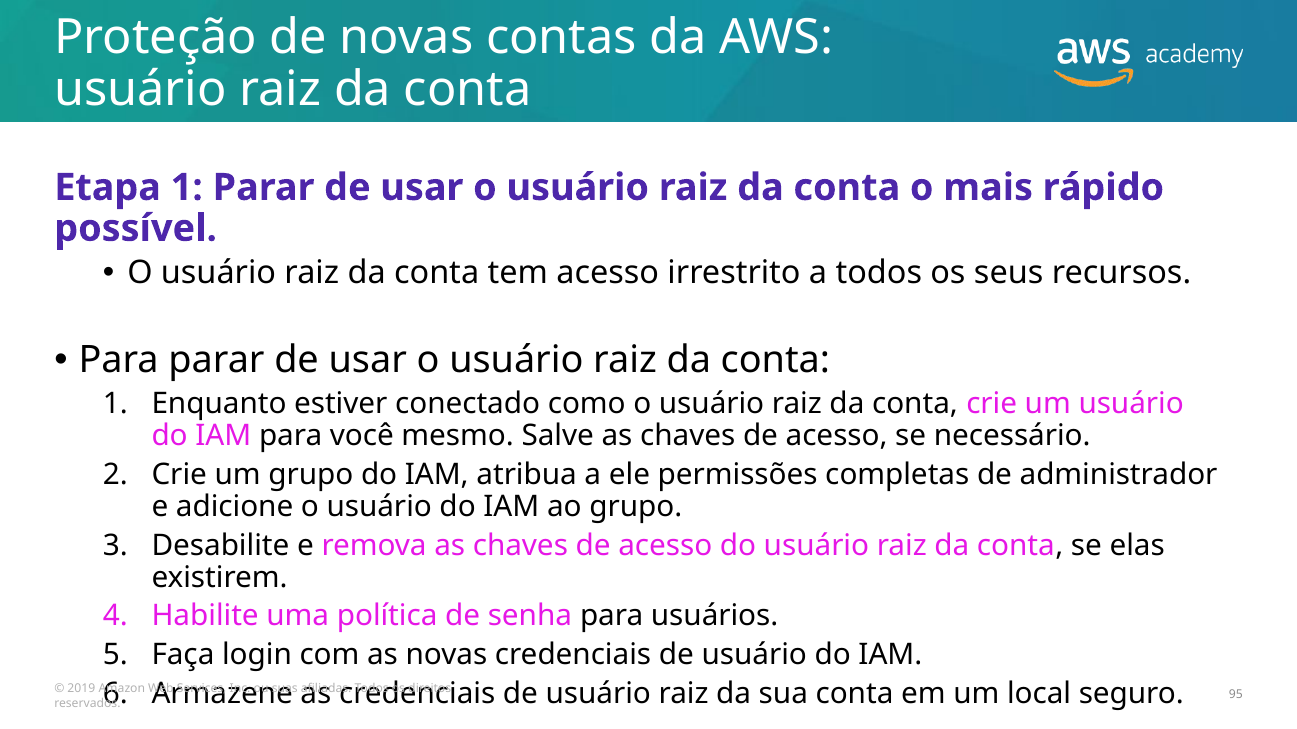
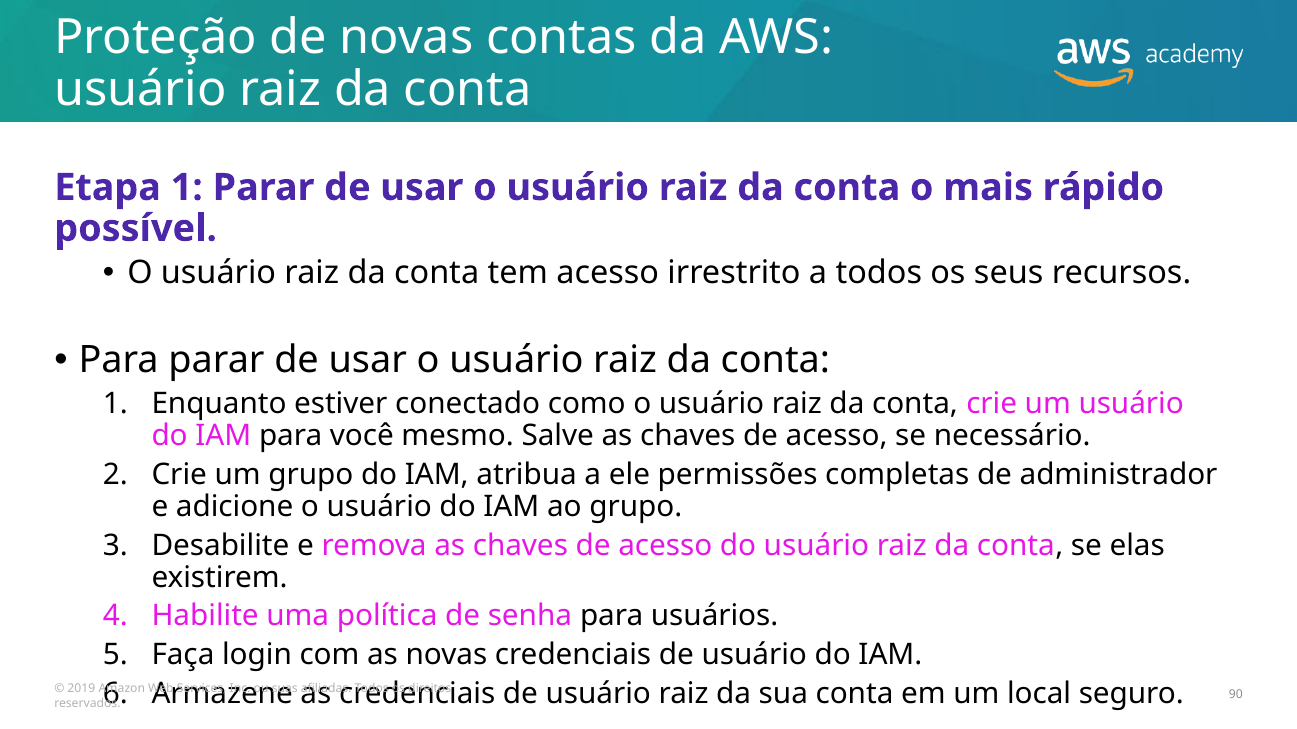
95: 95 -> 90 (1236, 695)
